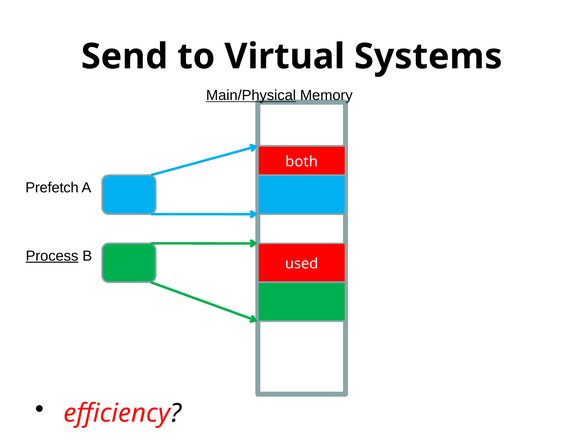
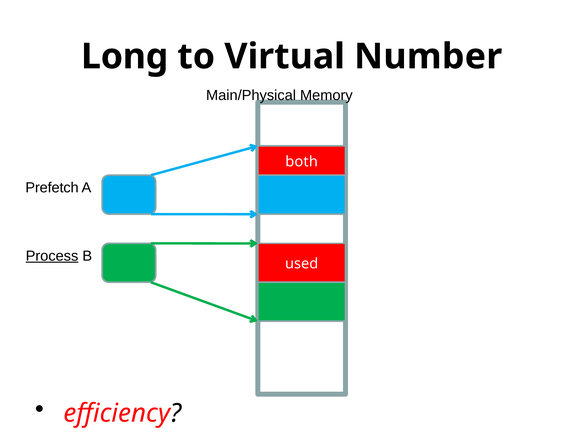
Send: Send -> Long (125, 57)
Systems: Systems -> Number (428, 57)
Main/Physical underline: present -> none (251, 95)
